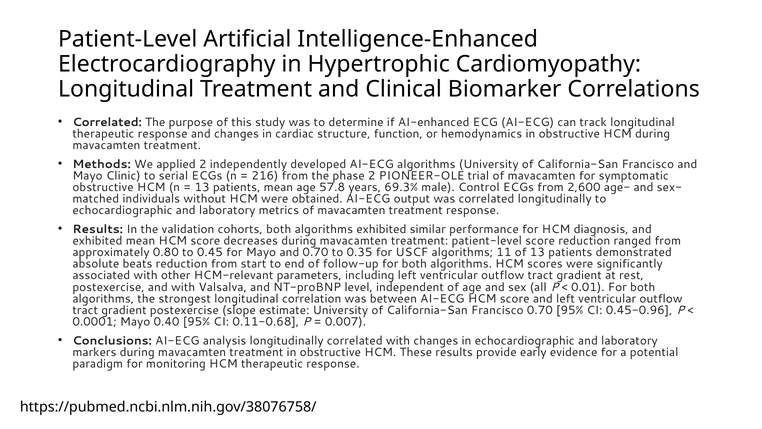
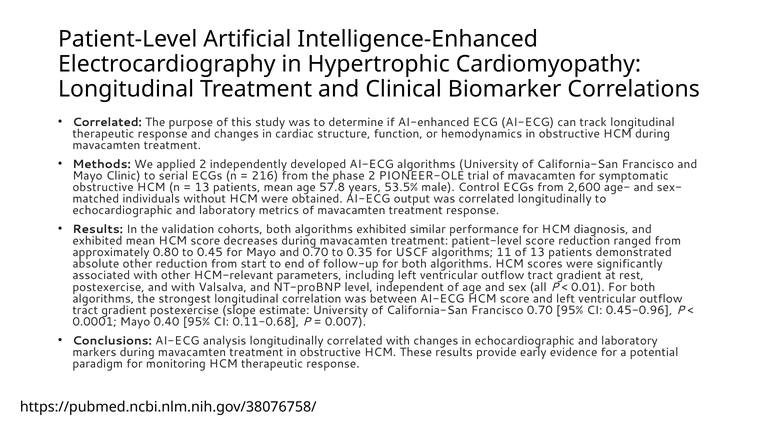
69.3%: 69.3% -> 53.5% (401, 187)
absolute beats: beats -> other (137, 264)
